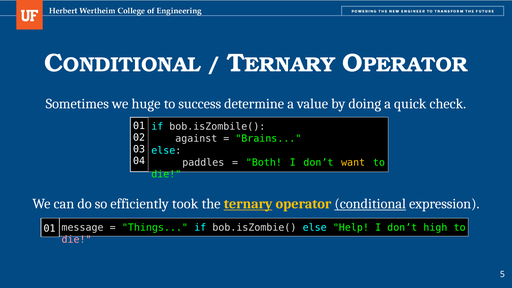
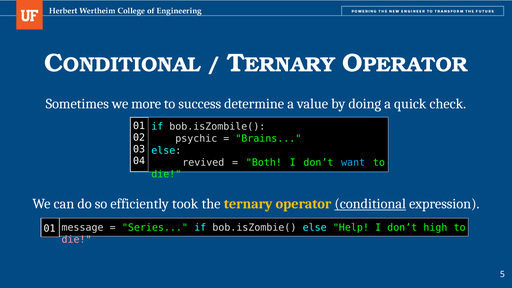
huge: huge -> more (146, 104)
against: against -> psychic (196, 139)
paddles: paddles -> revived (203, 162)
want colour: yellow -> light blue (353, 162)
ternary underline: present -> none (248, 204)
Things: Things -> Series (155, 227)
